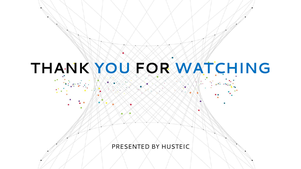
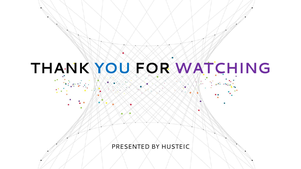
WATCHING colour: blue -> purple (223, 68)
